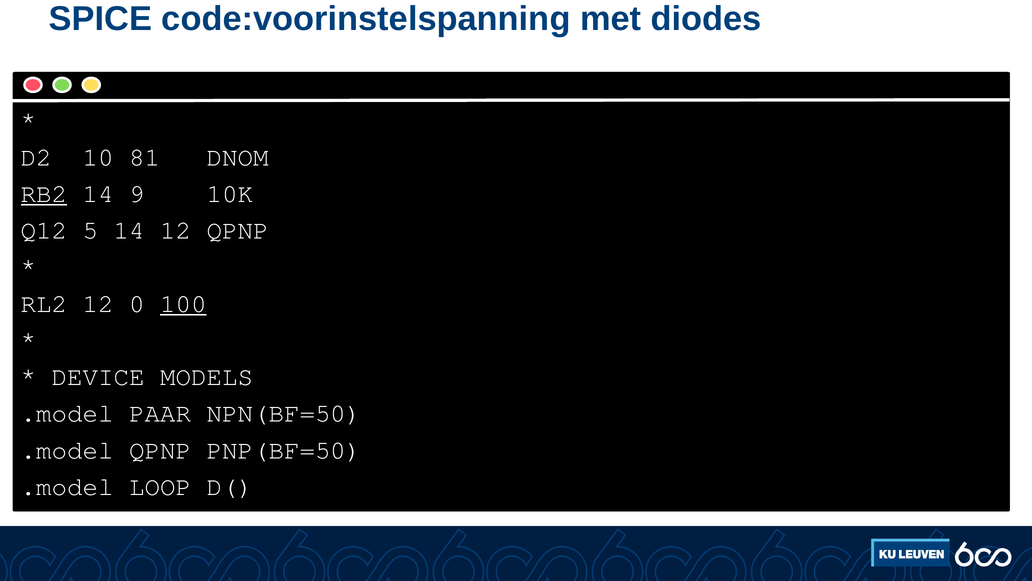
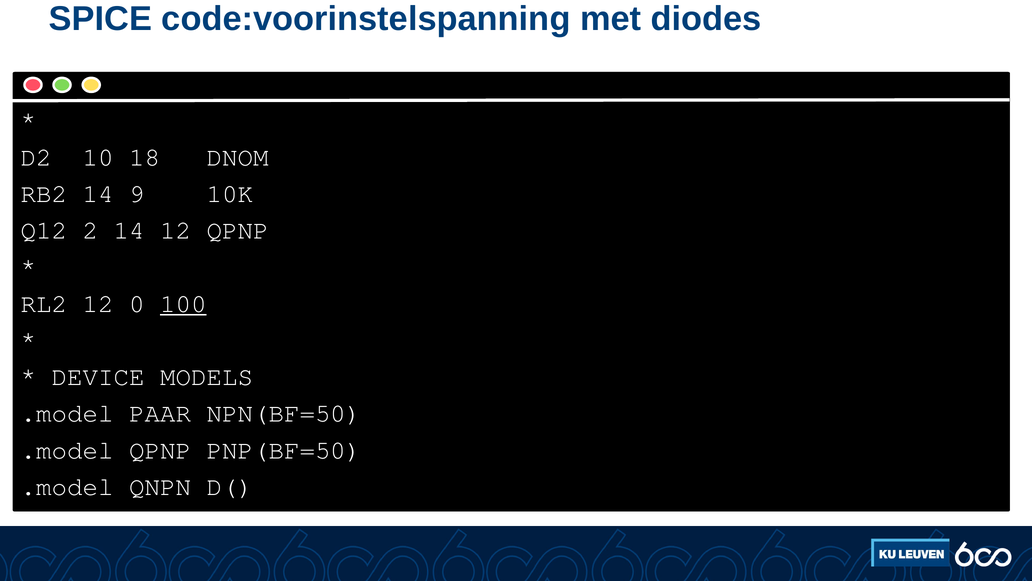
81: 81 -> 18 (145, 157)
RB2 underline: present -> none (44, 194)
5: 5 -> 2 (90, 230)
LOOP: LOOP -> QNPN (160, 486)
